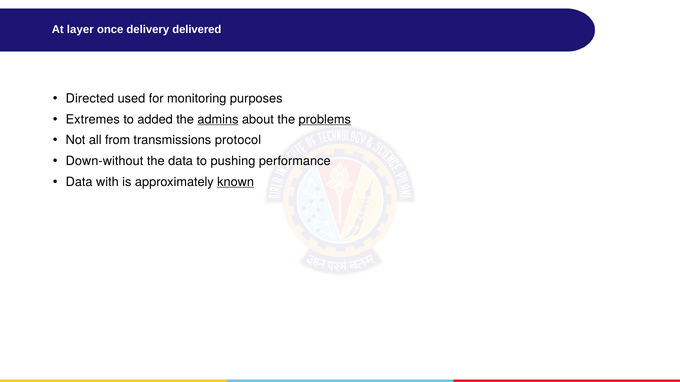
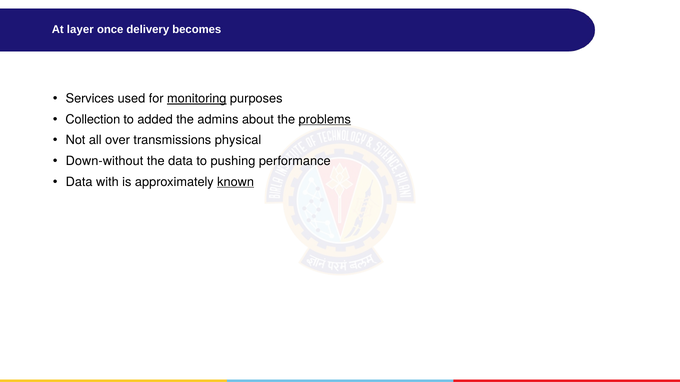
delivered: delivered -> becomes (197, 30)
Directed: Directed -> Services (90, 99)
monitoring underline: none -> present (197, 99)
Extremes: Extremes -> Collection (93, 119)
admins underline: present -> none (218, 119)
from: from -> over (118, 140)
protocol: protocol -> physical (238, 140)
